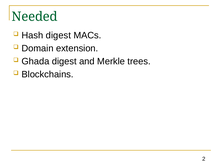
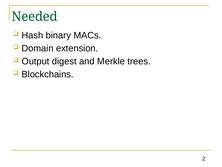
Hash digest: digest -> binary (58, 35)
Ghada: Ghada -> Output (36, 61)
